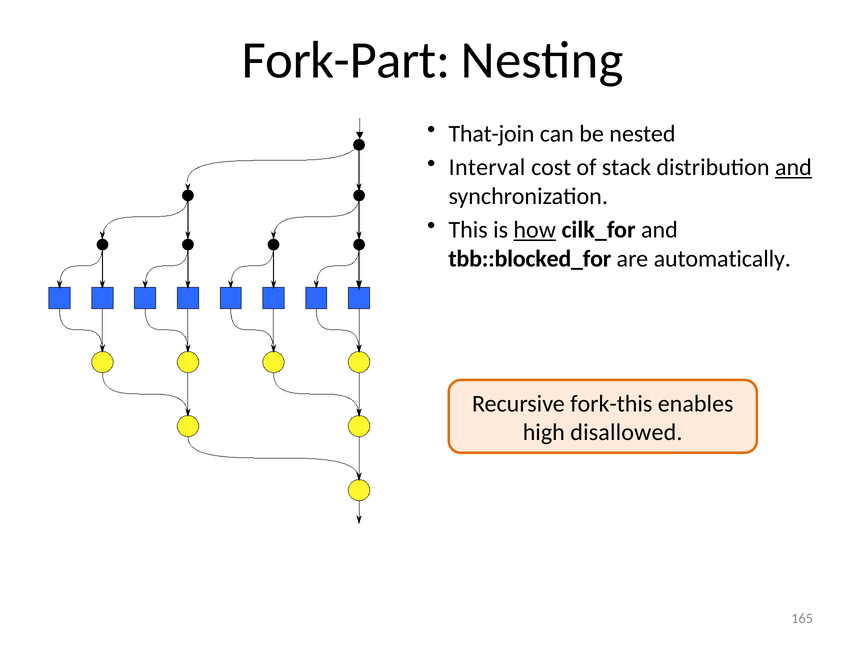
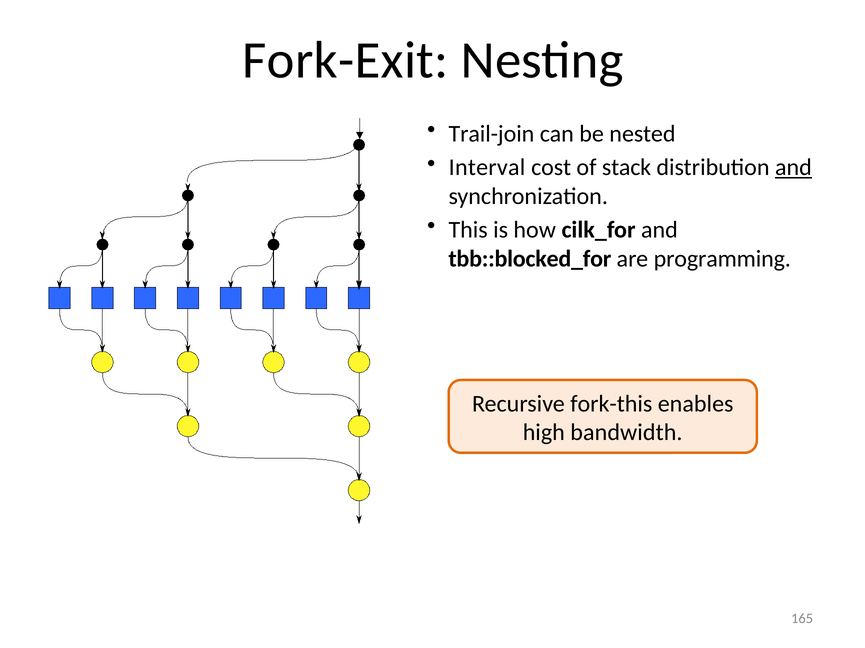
Fork-Part: Fork-Part -> Fork-Exit (345, 60)
That-join: That-join -> Trail-join (491, 134)
how underline: present -> none (535, 230)
automatically: automatically -> programming (722, 259)
disallowed: disallowed -> bandwidth (626, 433)
